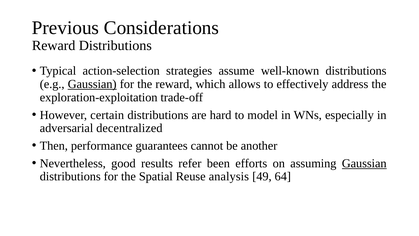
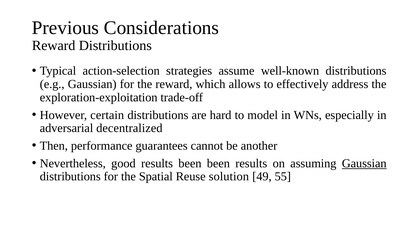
Gaussian underline: present -> none (92, 84)
results refer: refer -> been (190, 163)
been efforts: efforts -> results (251, 163)
analysis: analysis -> solution (229, 176)
64: 64 -> 55 (283, 176)
